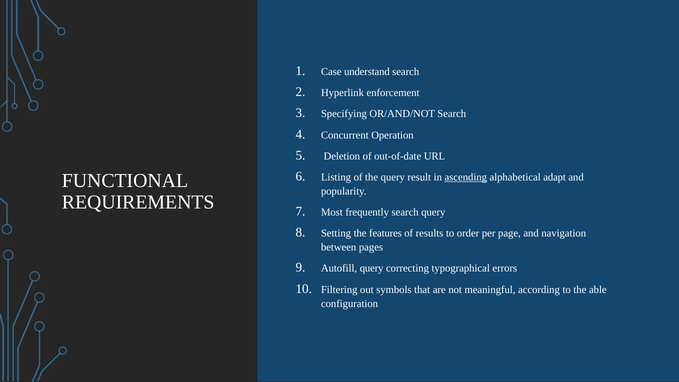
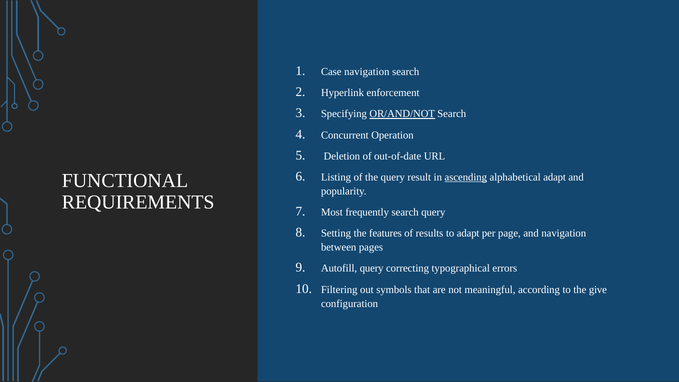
Case understand: understand -> navigation (367, 72)
OR/AND/NOT underline: none -> present (402, 114)
to order: order -> adapt (468, 233)
able: able -> give (598, 289)
